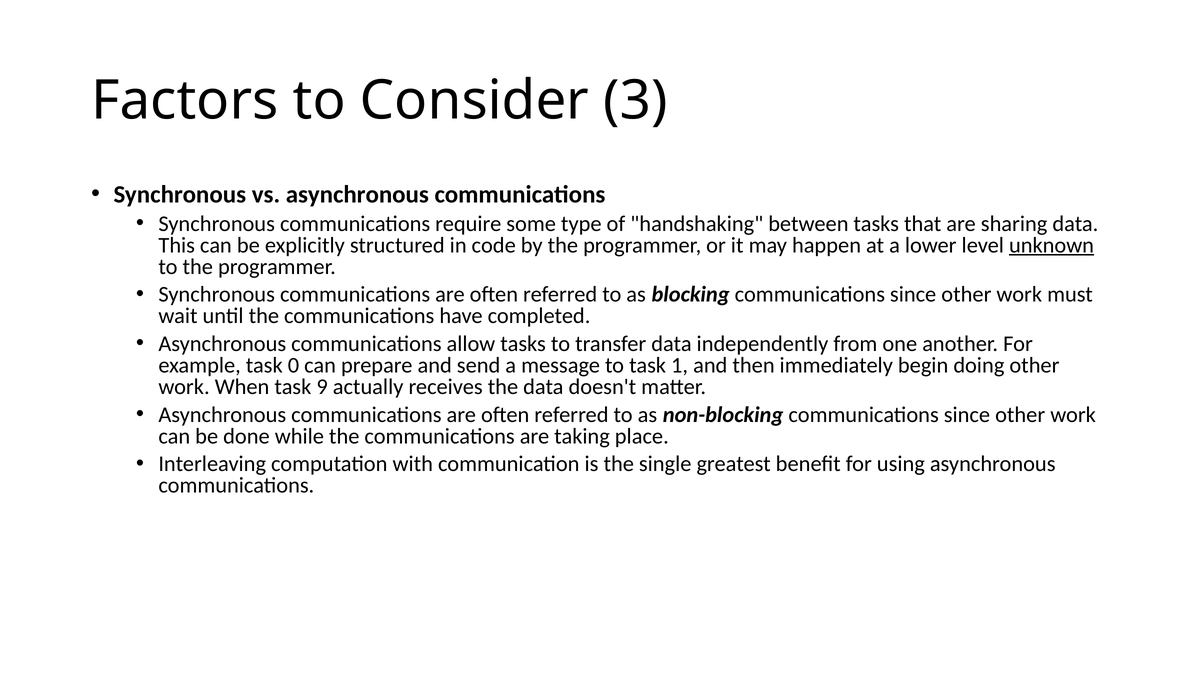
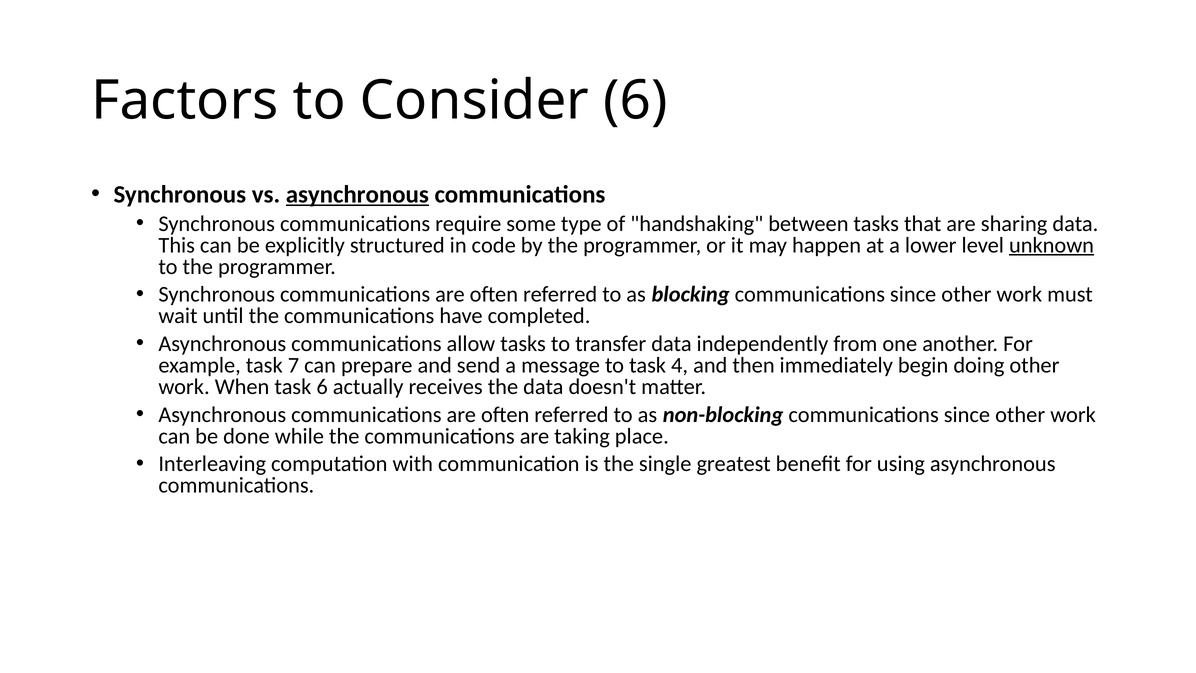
Consider 3: 3 -> 6 (635, 100)
asynchronous underline: none -> present (357, 194)
0: 0 -> 7 (293, 365)
1: 1 -> 4 (680, 365)
task 9: 9 -> 6 (322, 387)
